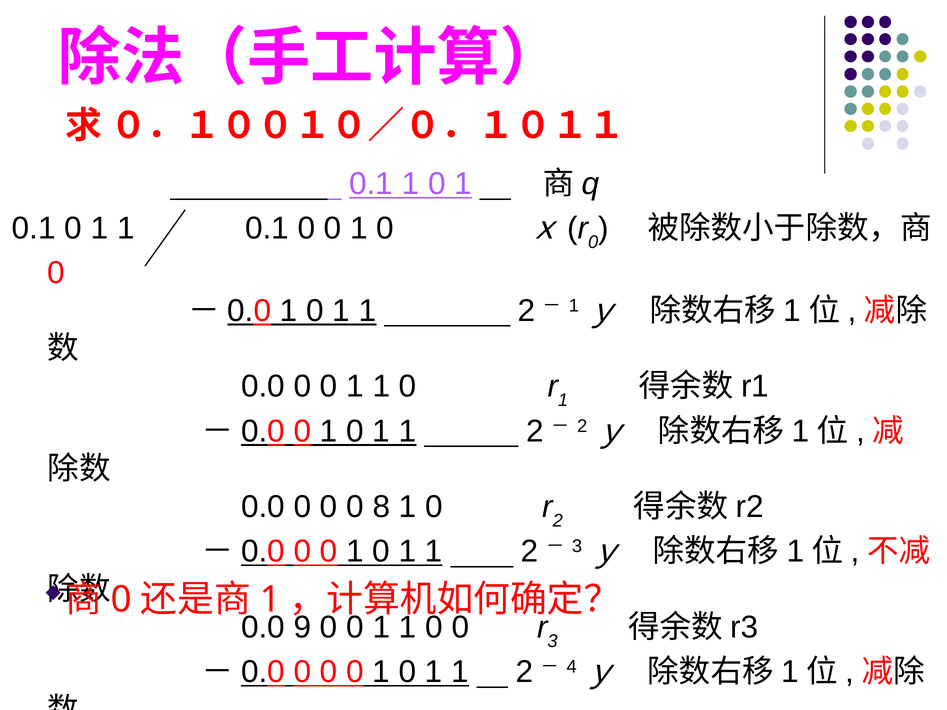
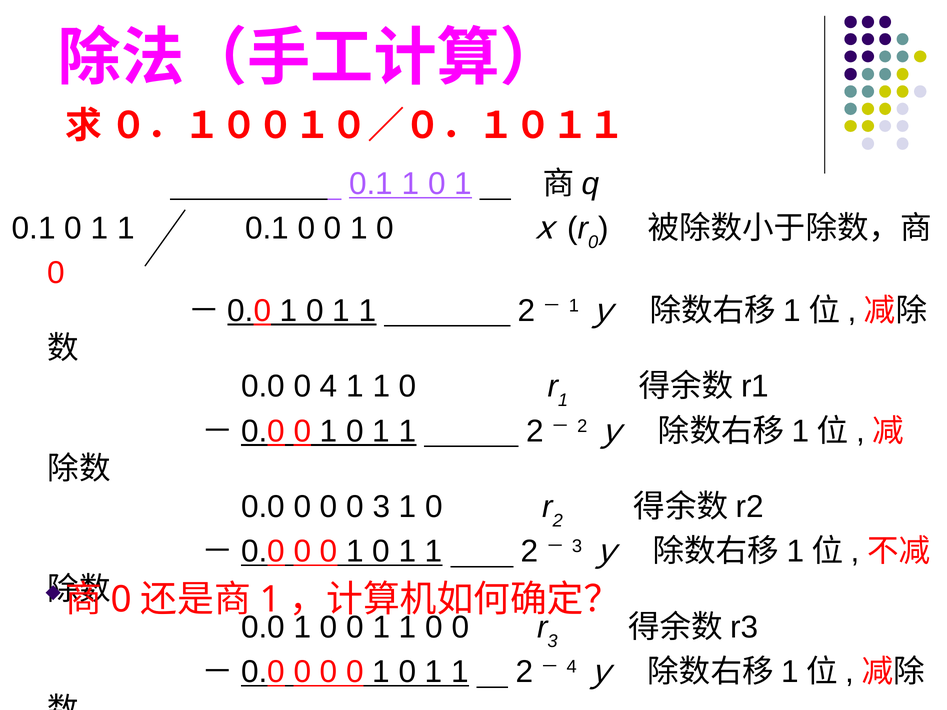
0: 0 -> 4 (329, 387)
0 8: 8 -> 3 (381, 507)
9: 9 -> 1 (302, 627)
